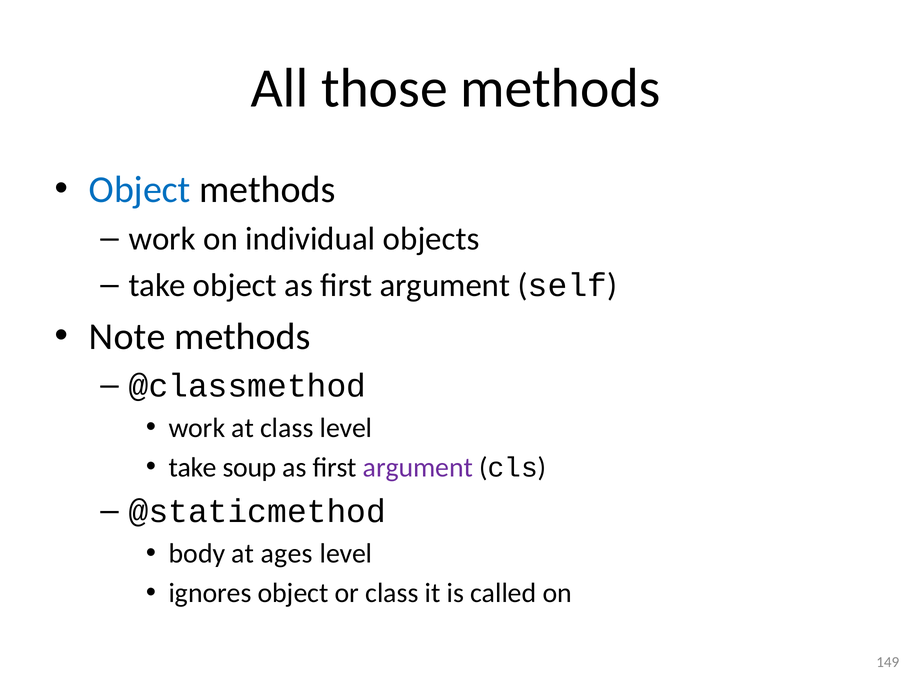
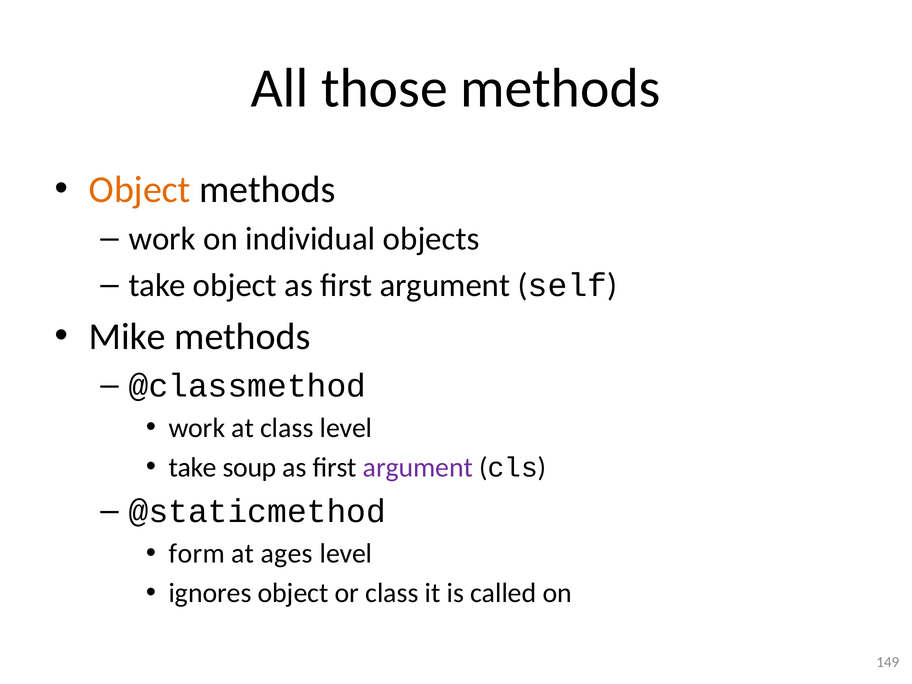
Object colour: blue -> orange (140, 190)
Note: Note -> Mike (127, 337)
body: body -> form (197, 554)
